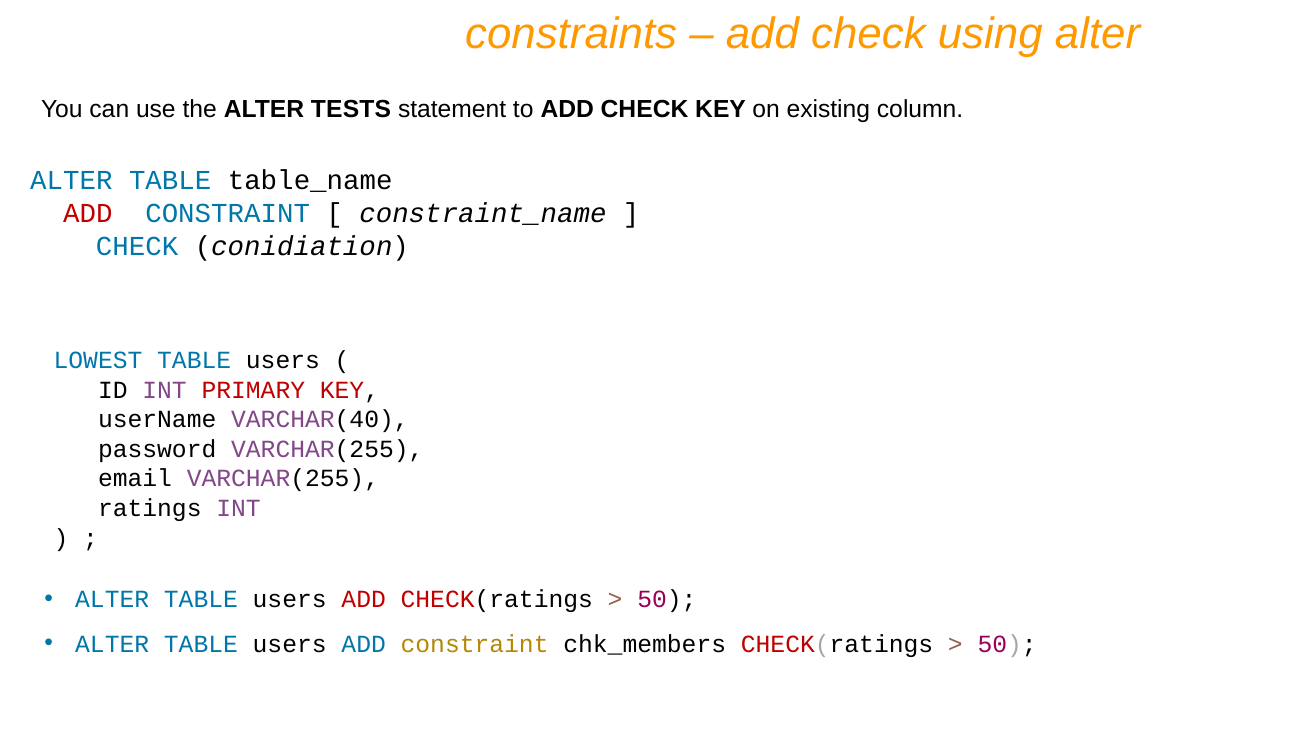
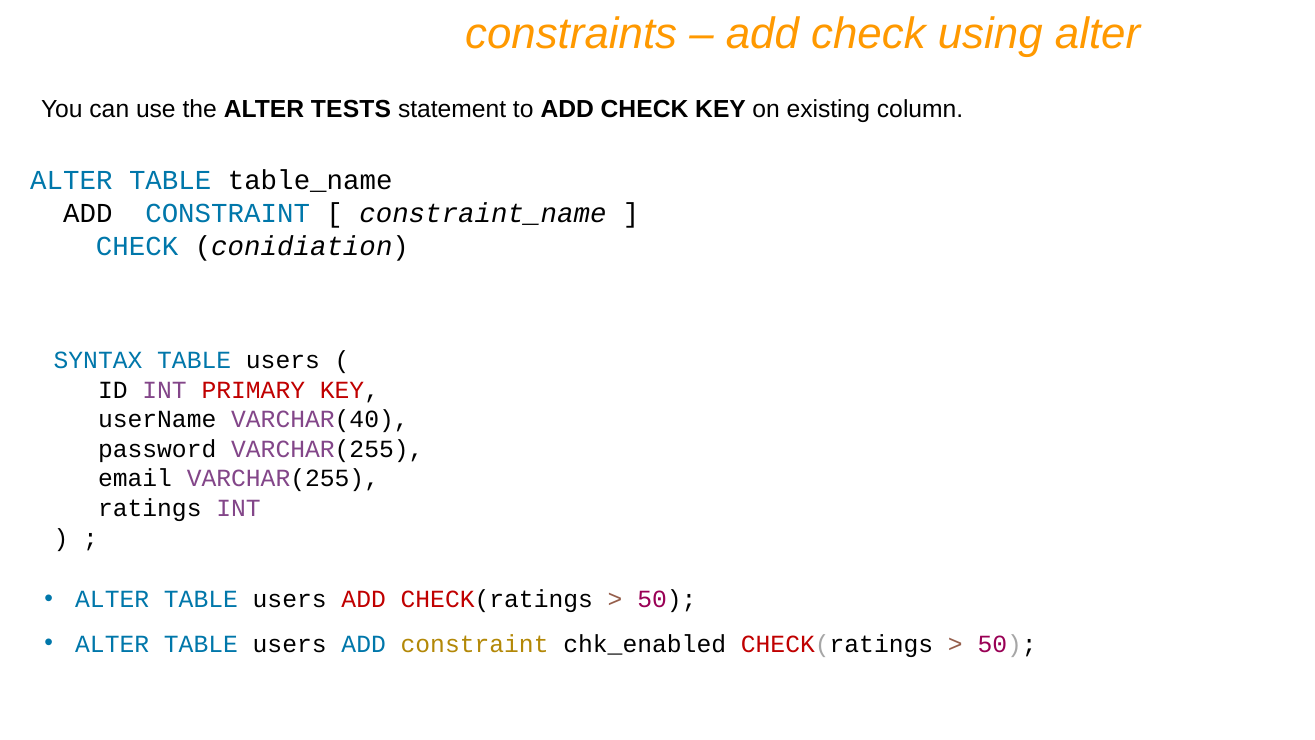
ADD colour: red -> black (88, 213)
LOWEST: LOWEST -> SYNTAX (98, 360)
chk_members: chk_members -> chk_enabled (645, 644)
